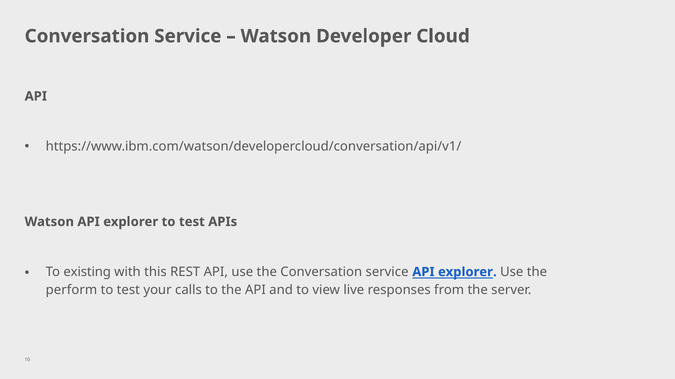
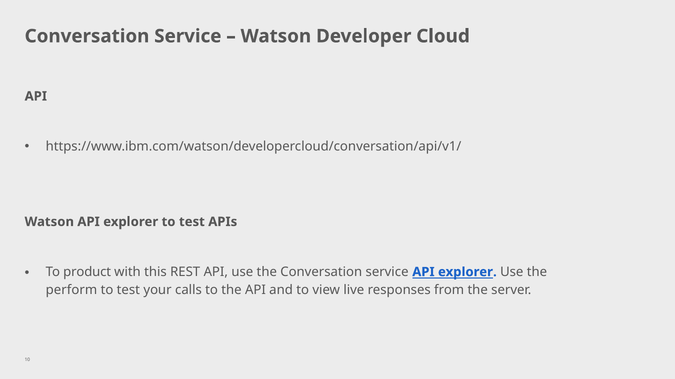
existing: existing -> product (87, 272)
